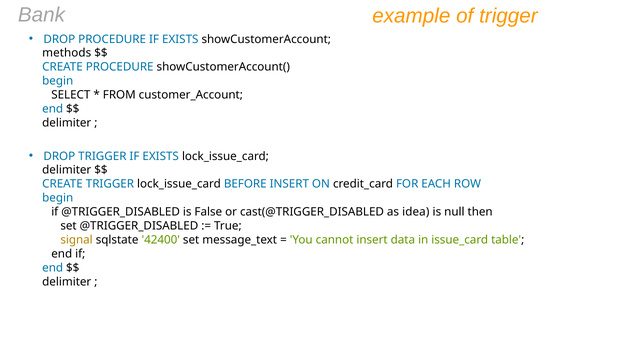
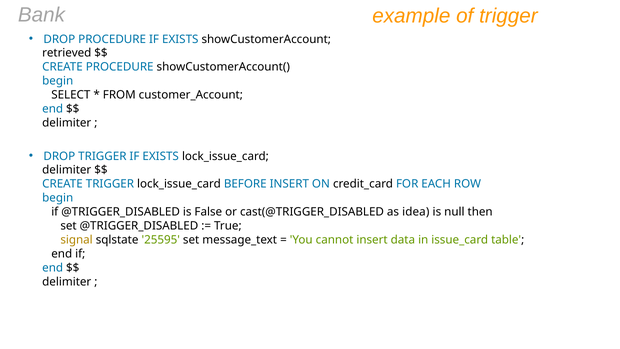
methods: methods -> retrieved (67, 53)
42400: 42400 -> 25595 (161, 240)
